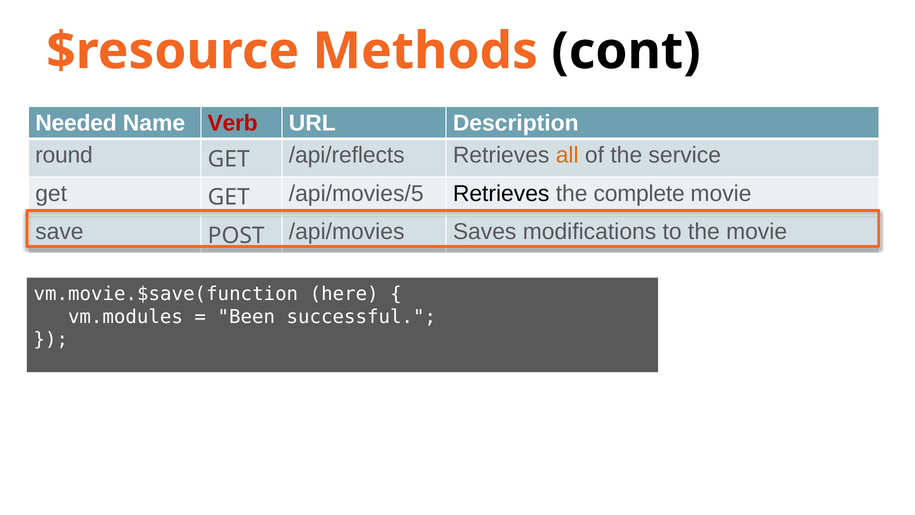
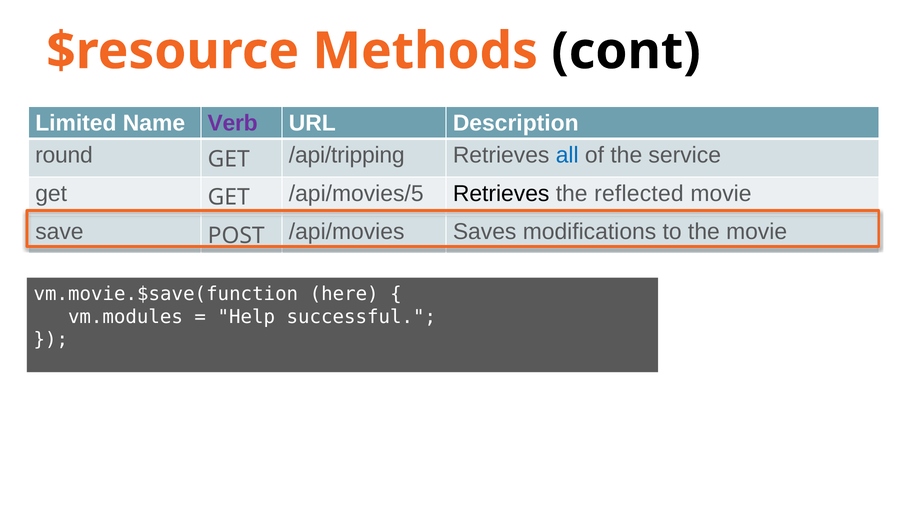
Needed: Needed -> Limited (76, 123)
Verb colour: red -> purple (233, 123)
/api/reflects: /api/reflects -> /api/tripping (347, 155)
all colour: orange -> blue (567, 155)
complete: complete -> reflected (639, 193)
Been: Been -> Help (246, 317)
